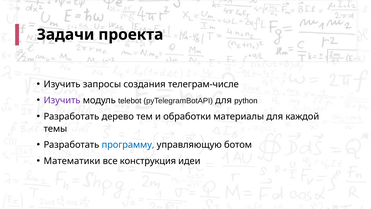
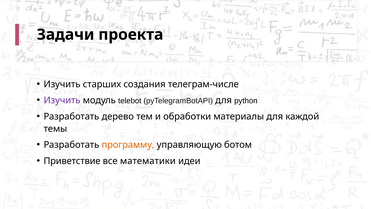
запросы: запросы -> старших (102, 84)
программу colour: blue -> orange (128, 145)
Математики: Математики -> Приветствие (72, 161)
конструкция: конструкция -> математики (148, 161)
